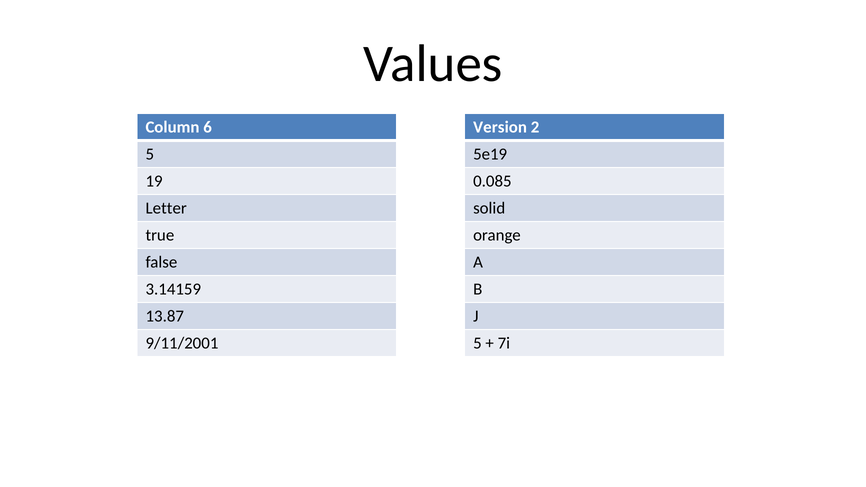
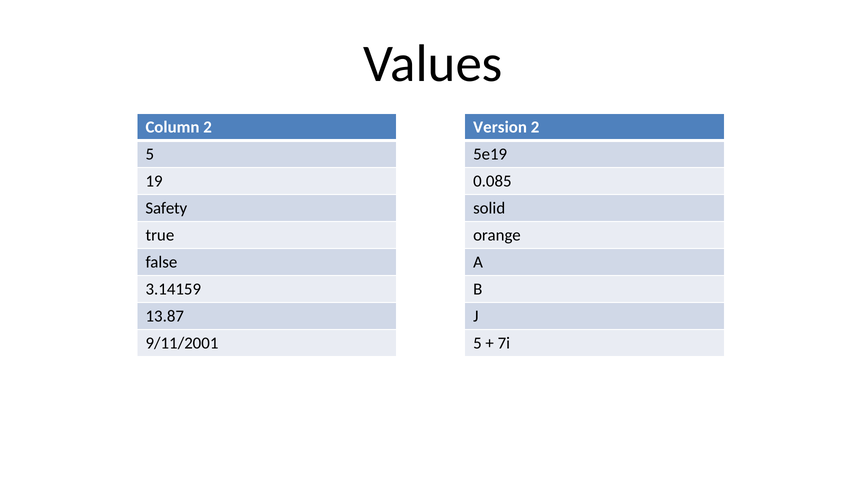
Column 6: 6 -> 2 (208, 127)
Letter: Letter -> Safety (166, 208)
